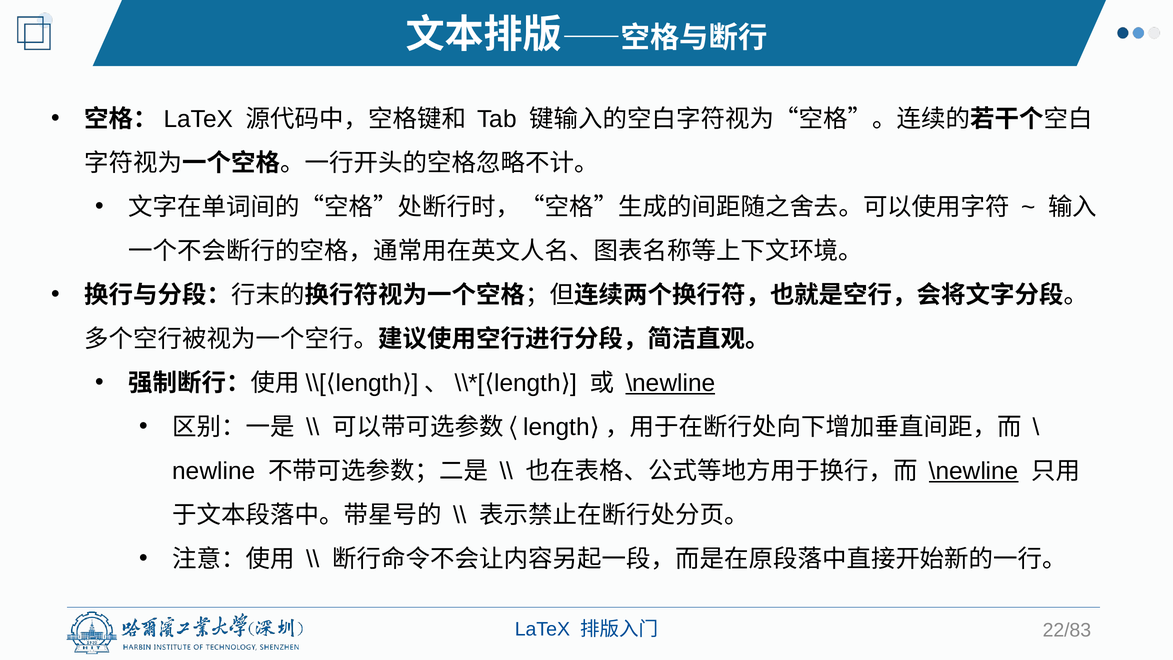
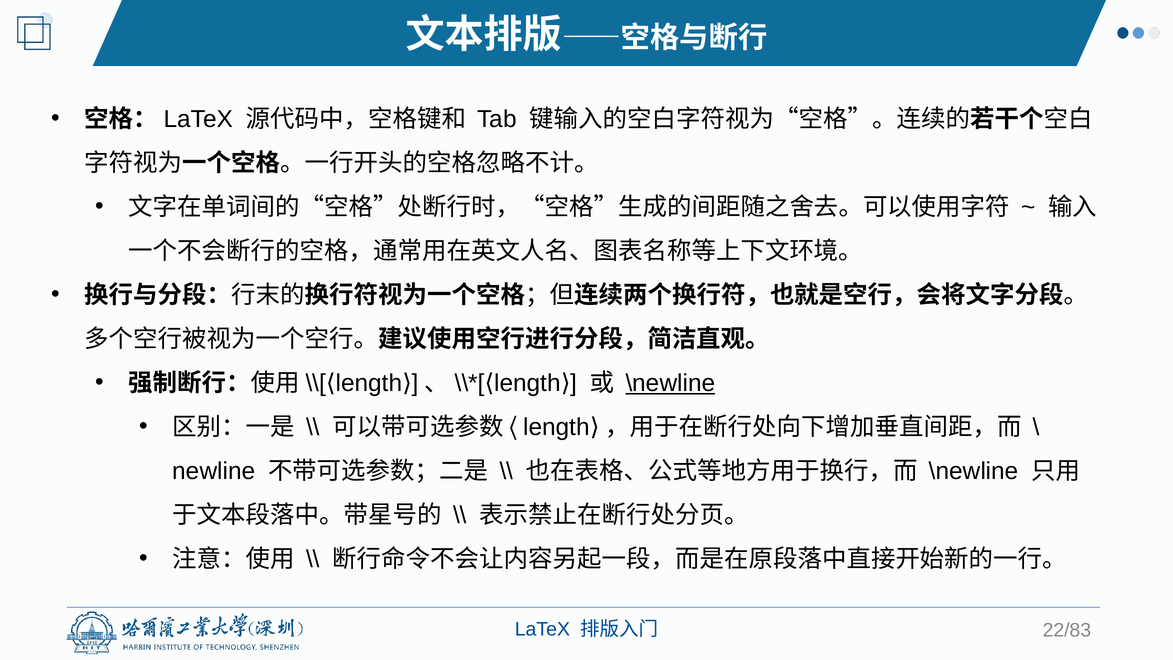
\newline underline: present -> none (974, 471)
